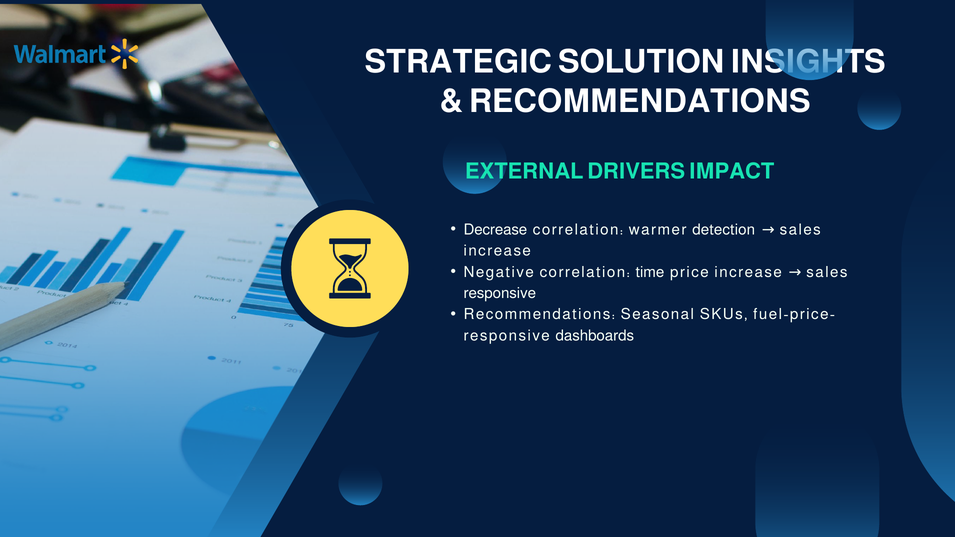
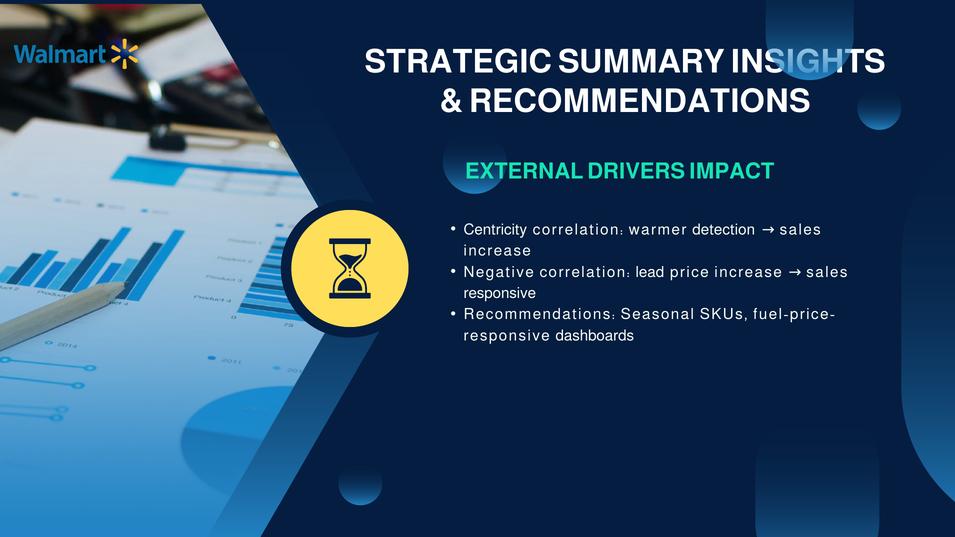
SOLUTION: SOLUTION -> SUMMARY (642, 62)
Decrease: Decrease -> Centricity (495, 230)
time: time -> lead (650, 272)
